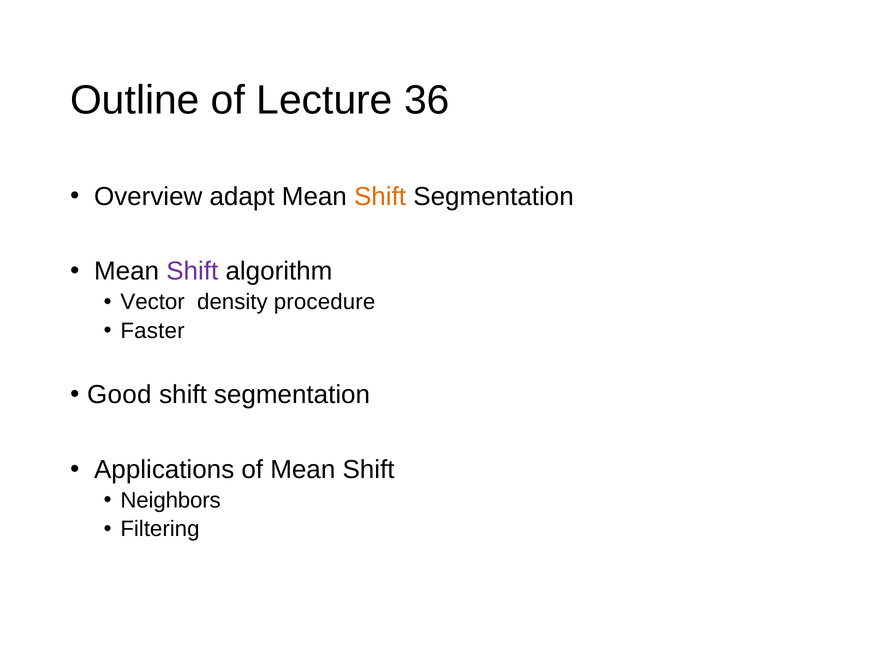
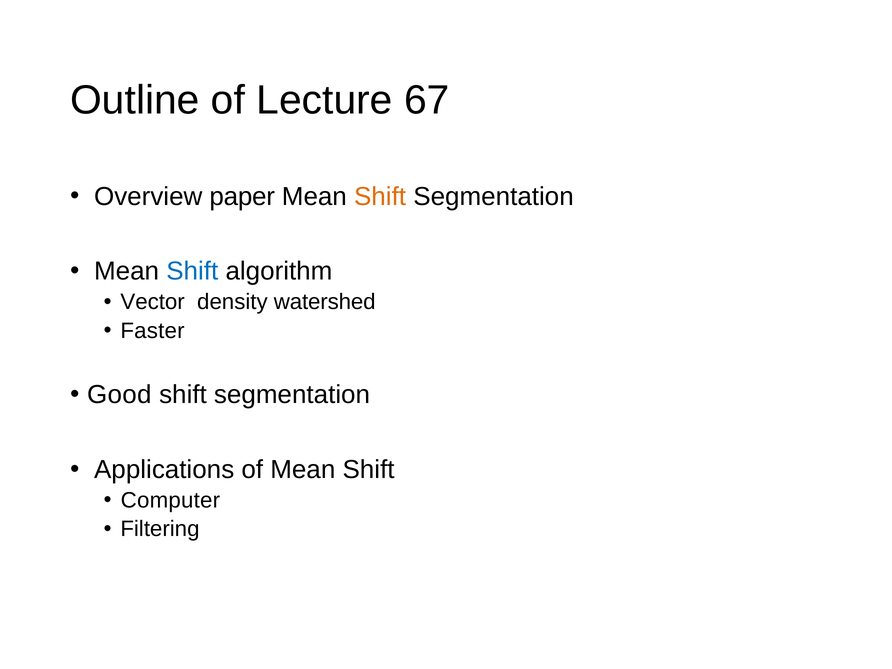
36: 36 -> 67 (427, 100)
adapt: adapt -> paper (242, 196)
Shift colour: purple -> blue (192, 271)
procedure: procedure -> watershed (325, 302)
Neighbors: Neighbors -> Computer (170, 500)
